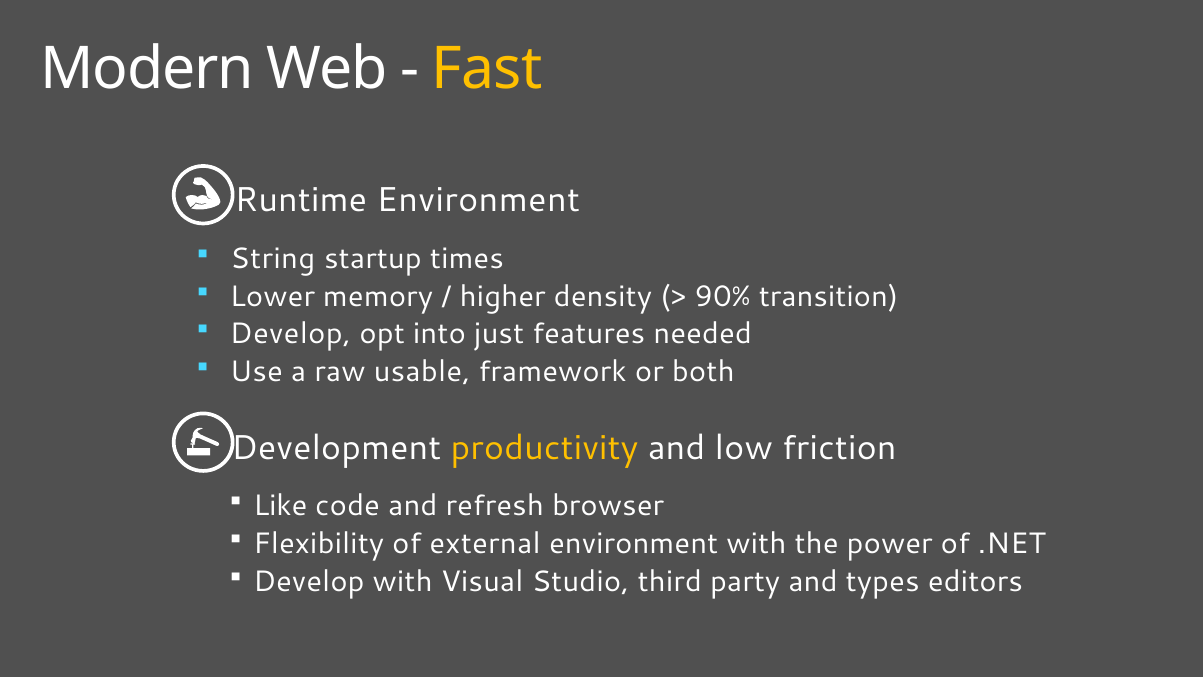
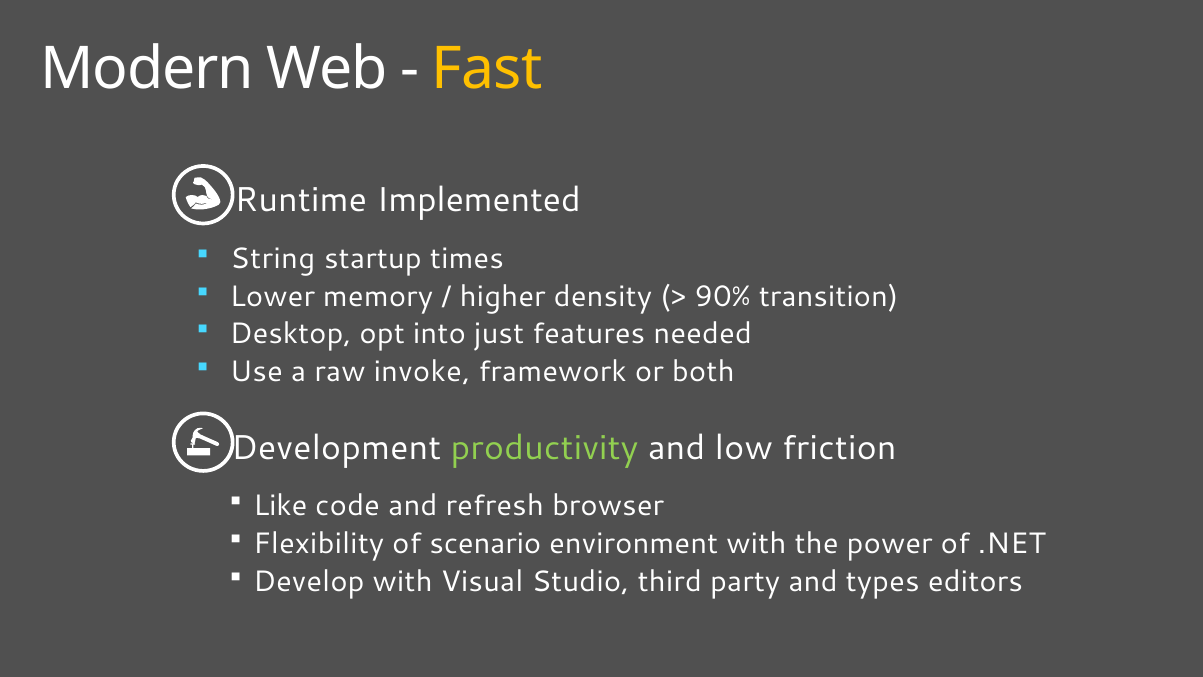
Runtime Environment: Environment -> Implemented (479, 200)
Develop: Develop -> Desktop (291, 334)
usable: usable -> invoke (422, 372)
productivity colour: yellow -> light green (545, 447)
external: external -> scenario (485, 543)
